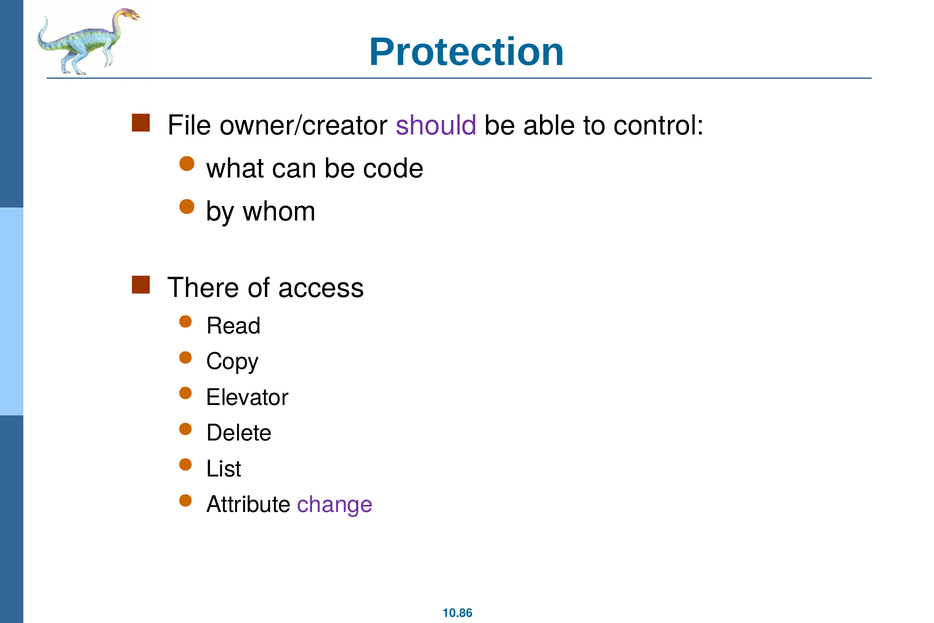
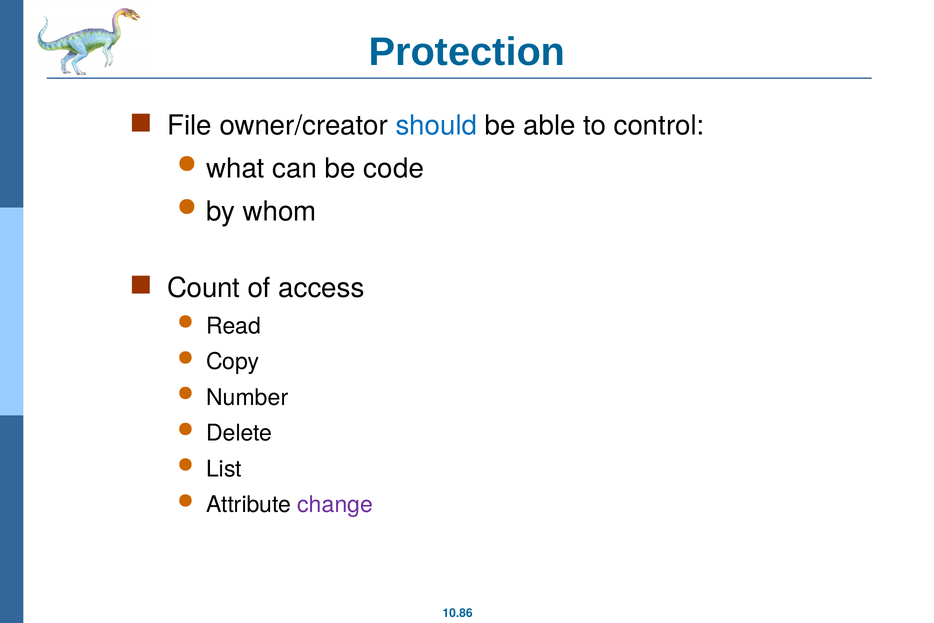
should colour: purple -> blue (436, 126)
There: There -> Count (204, 288)
Elevator: Elevator -> Number (247, 397)
